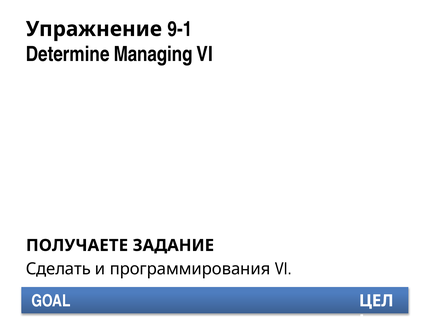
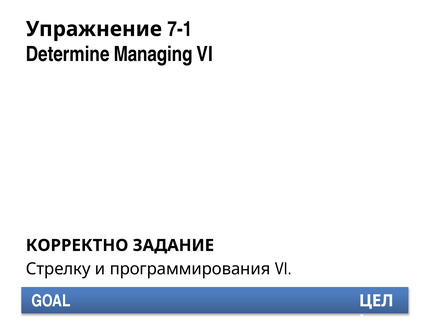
9-1: 9-1 -> 7-1 (180, 29)
ПОЛУЧАЕТЕ: ПОЛУЧАЕТЕ -> КОРРЕКТНО (77, 245)
Сделать: Сделать -> Стрелку (58, 268)
